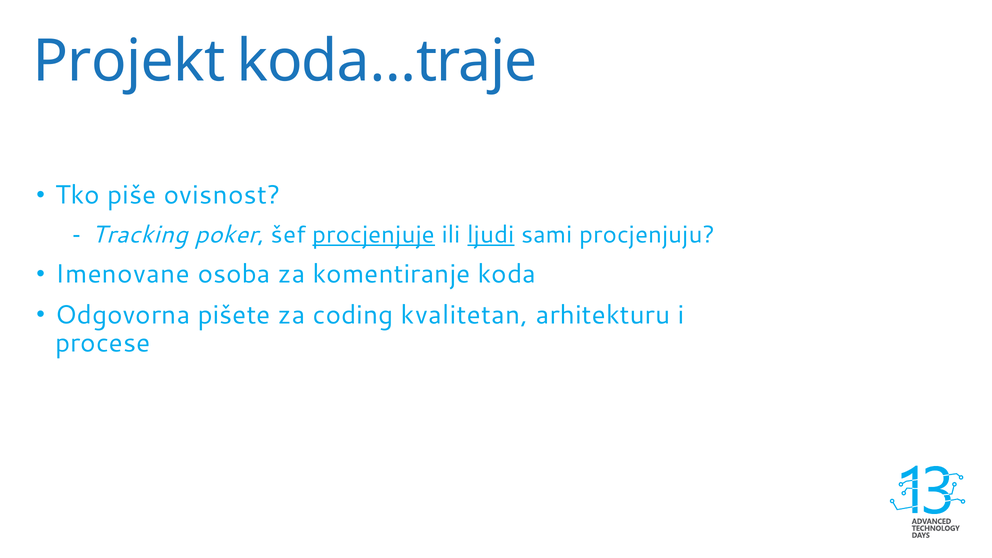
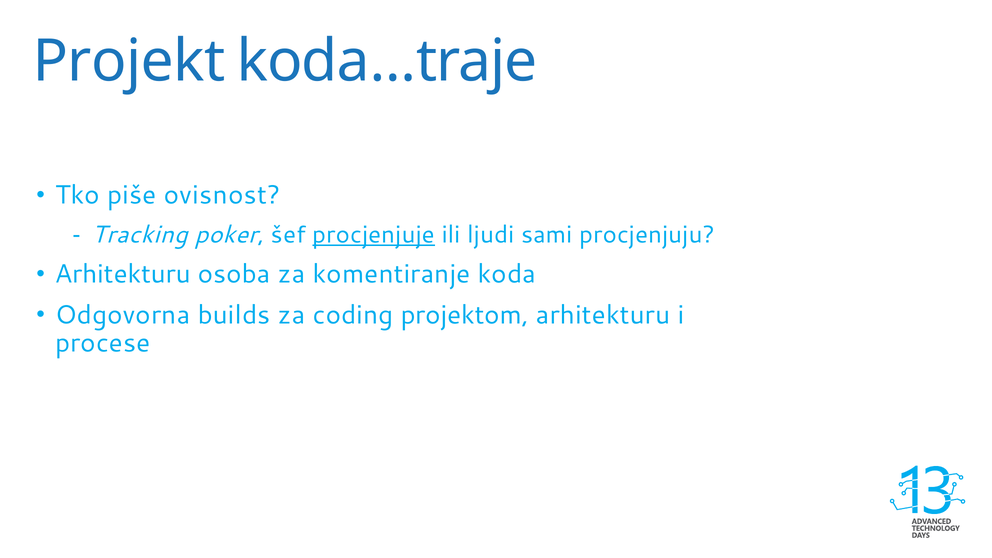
ljudi underline: present -> none (491, 235)
Imenovane: Imenovane -> Arhitekturu (123, 274)
pišete: pišete -> builds (234, 315)
kvalitetan: kvalitetan -> projektom (465, 315)
